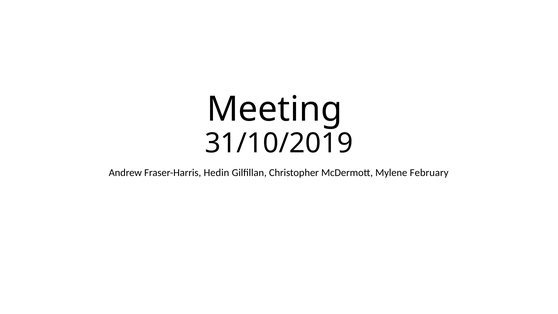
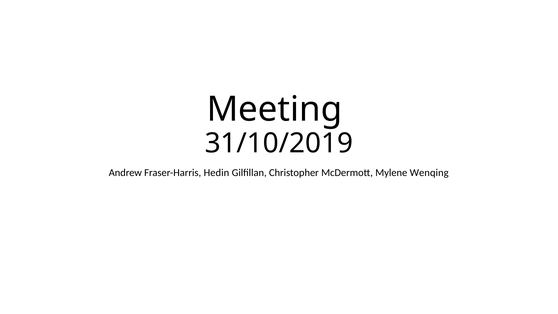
February: February -> Wenqing (429, 173)
